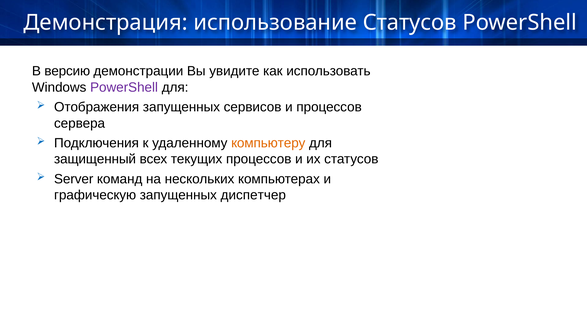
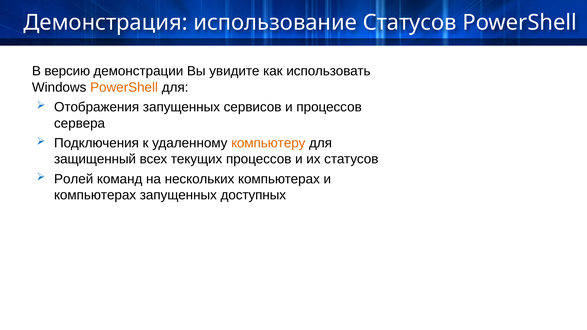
PowerShell colour: purple -> orange (124, 87)
Server: Server -> Ролей (74, 179)
графическую: графическую -> компьютерах (95, 195)
диспетчер: диспетчер -> доступных (253, 195)
